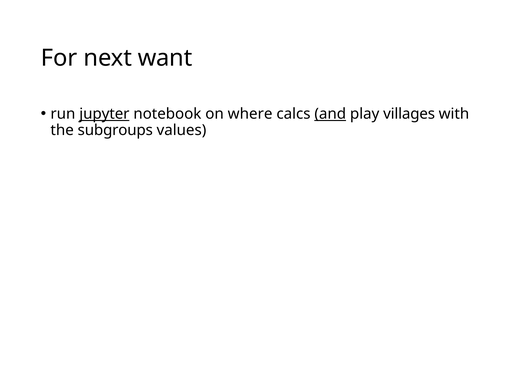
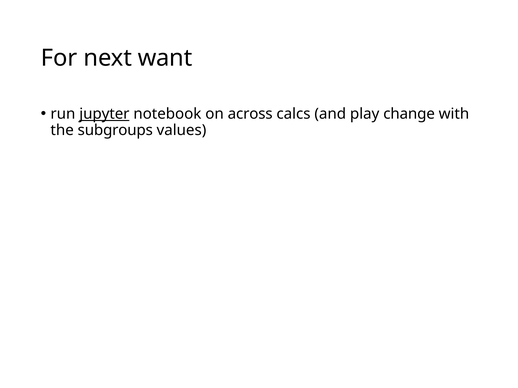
where: where -> across (250, 114)
and underline: present -> none (330, 114)
villages: villages -> change (409, 114)
